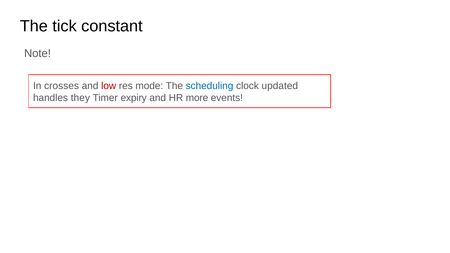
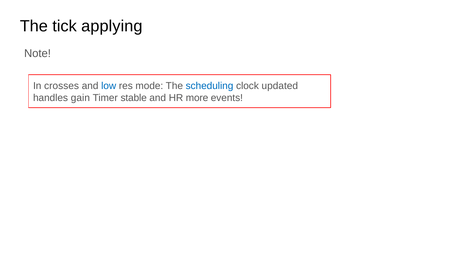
constant: constant -> applying (112, 26)
low colour: red -> blue (109, 86)
they: they -> gain (80, 98)
expiry: expiry -> stable (134, 98)
